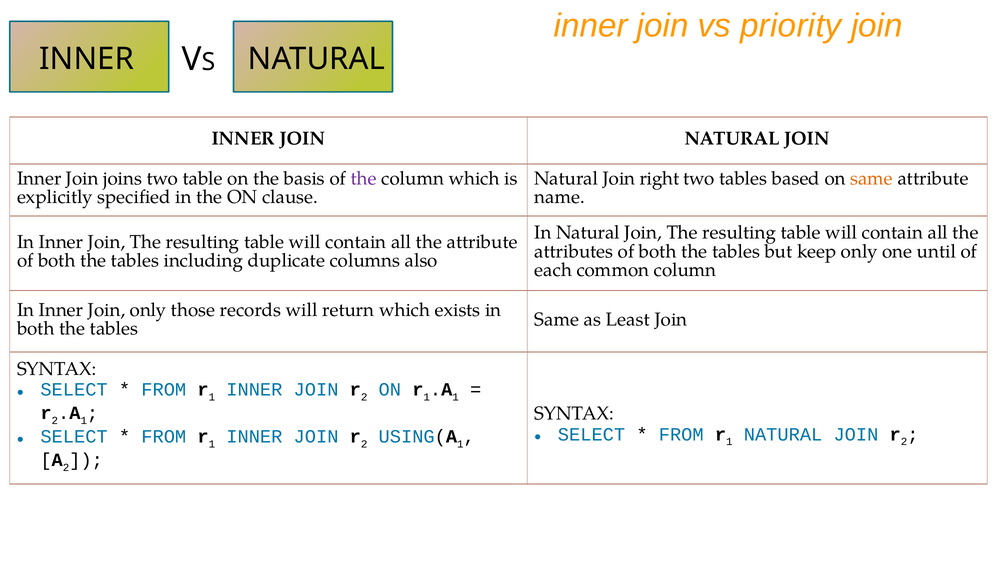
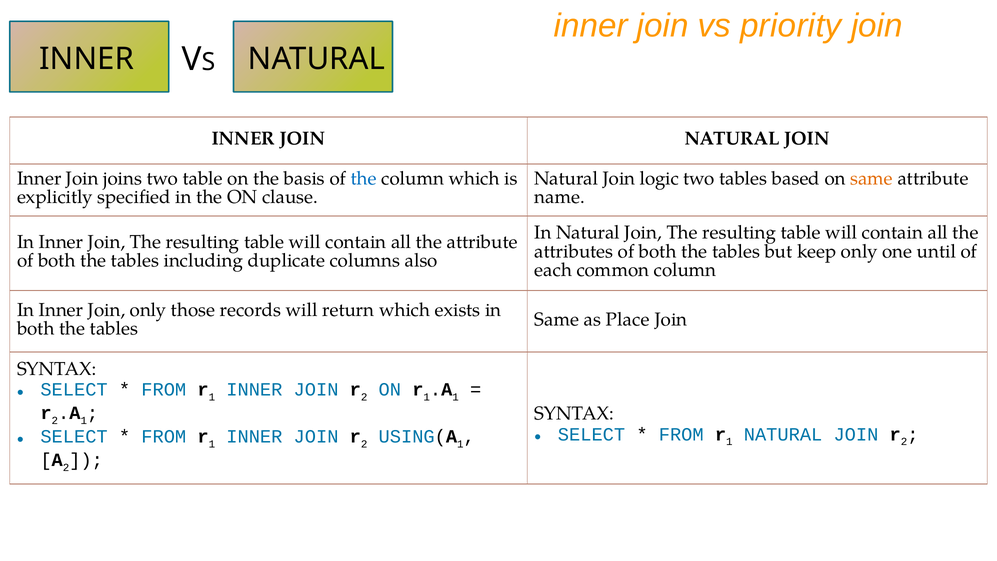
the colour: purple -> blue (364, 178)
right: right -> logic (659, 178)
Least: Least -> Place (628, 319)
